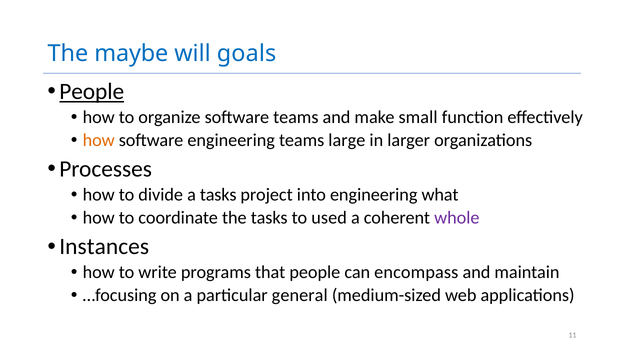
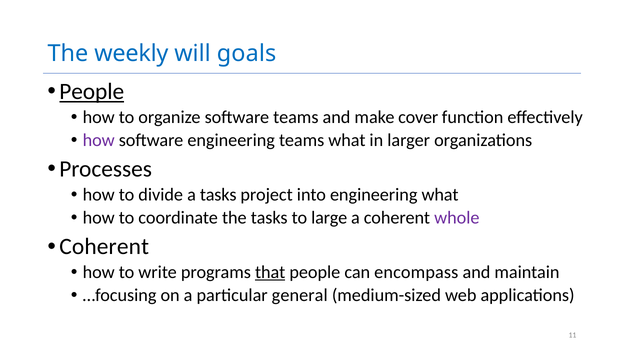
maybe: maybe -> weekly (131, 54)
small: small -> cover (418, 117)
how colour: orange -> purple (99, 140)
teams large: large -> what (347, 140)
used: used -> large (329, 218)
Instances: Instances -> Coherent (104, 247)
that underline: none -> present (270, 272)
